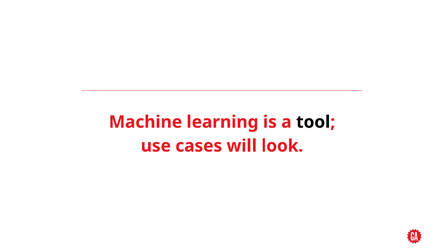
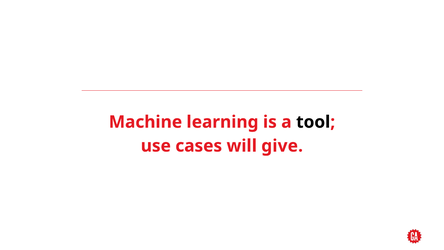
look: look -> give (282, 146)
